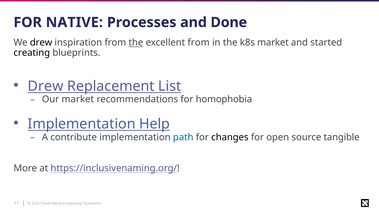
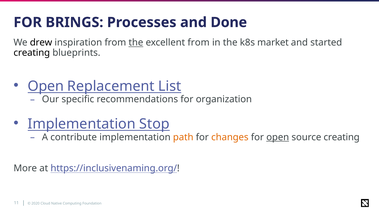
FOR NATIVE: NATIVE -> BRINGS (74, 22)
Drew: Drew -> Open (46, 86)
Our market: market -> specific (78, 99)
homophobia: homophobia -> organization (224, 99)
Help: Help -> Stop (154, 124)
path colour: blue -> orange (183, 137)
changes colour: black -> orange (230, 137)
open underline: none -> present (278, 137)
source tangible: tangible -> creating (342, 137)
